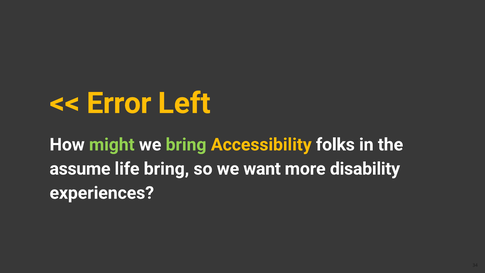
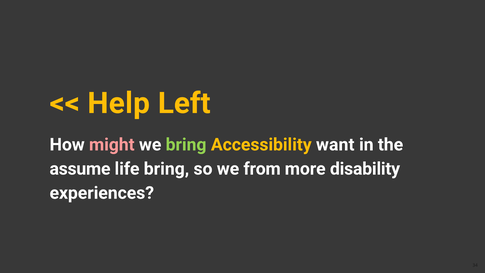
Error: Error -> Help (119, 103)
might colour: light green -> pink (112, 145)
folks: folks -> want (335, 145)
want: want -> from (262, 169)
